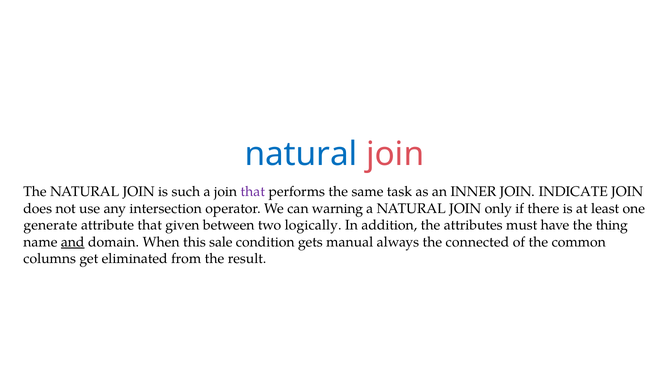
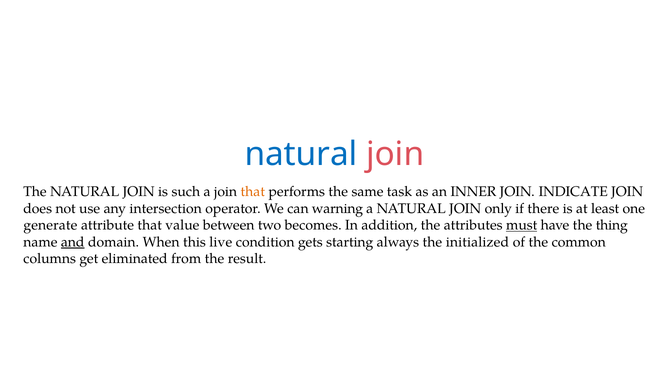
that colour: purple -> orange (253, 192)
given: given -> value (182, 225)
logically: logically -> becomes (313, 225)
must underline: none -> present (522, 225)
sale: sale -> live (221, 242)
manual: manual -> starting (350, 242)
connected: connected -> initialized (477, 242)
